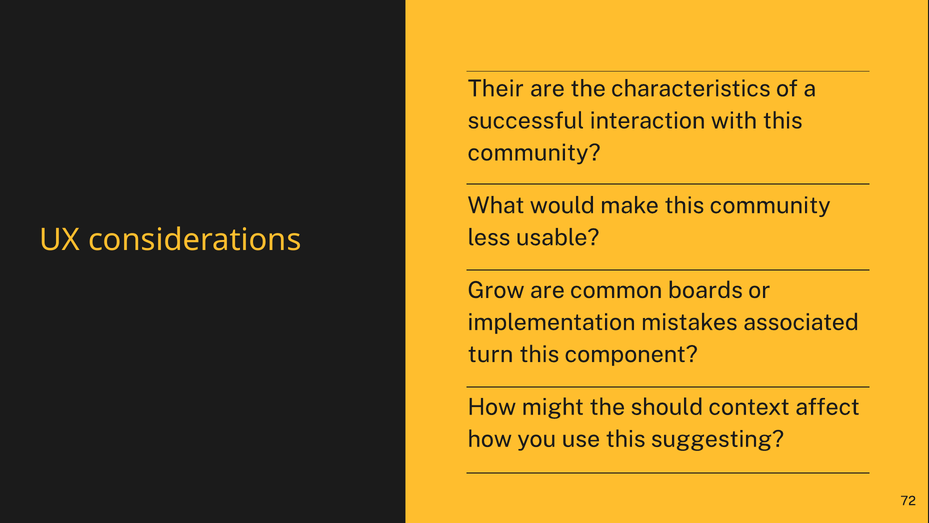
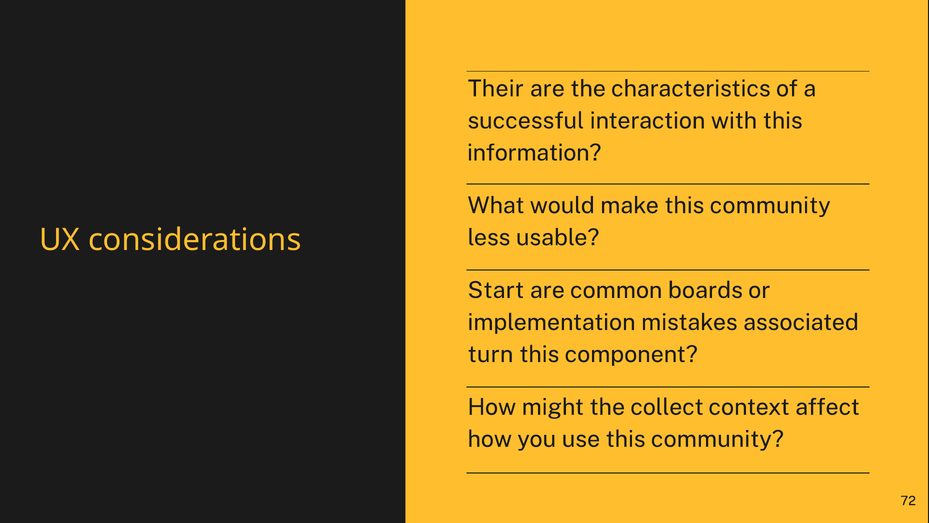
community: community -> information (534, 153)
Grow: Grow -> Start (496, 290)
should: should -> collect (667, 407)
use this suggesting: suggesting -> community (717, 439)
